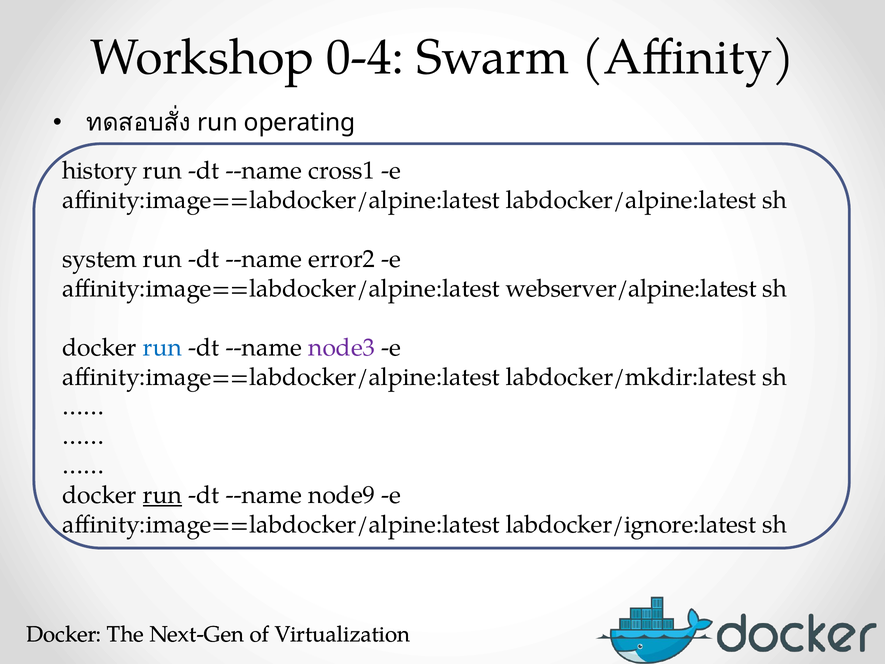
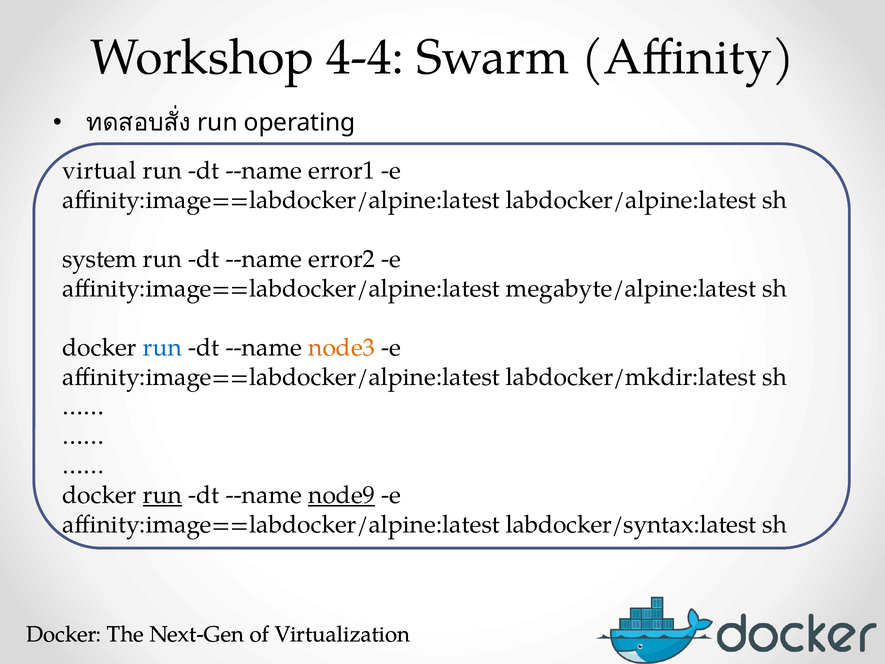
0-4: 0-4 -> 4-4 (365, 57)
history: history -> virtual (99, 170)
cross1: cross1 -> error1 (342, 170)
webserver/alpine:latest: webserver/alpine:latest -> megabyte/alpine:latest (631, 288)
node3 colour: purple -> orange (342, 347)
node9 underline: none -> present (342, 495)
labdocker/ignore:latest: labdocker/ignore:latest -> labdocker/syntax:latest (631, 525)
